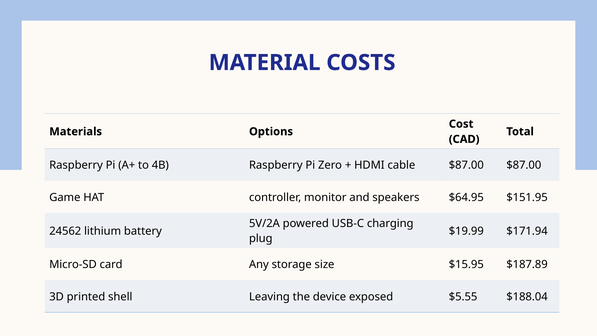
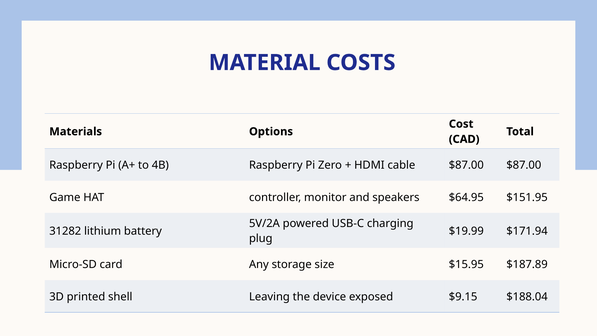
24562: 24562 -> 31282 (65, 231)
$5.55: $5.55 -> $9.15 (463, 297)
